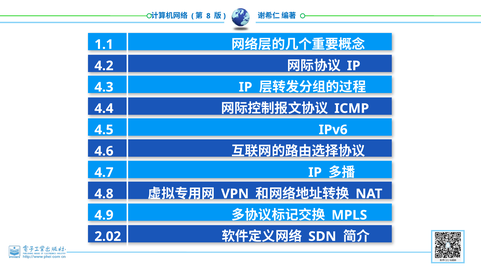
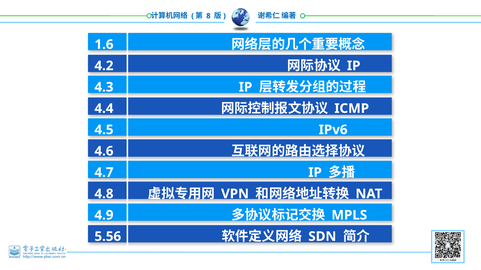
1.1: 1.1 -> 1.6 (104, 45)
2.02: 2.02 -> 5.56 (108, 237)
